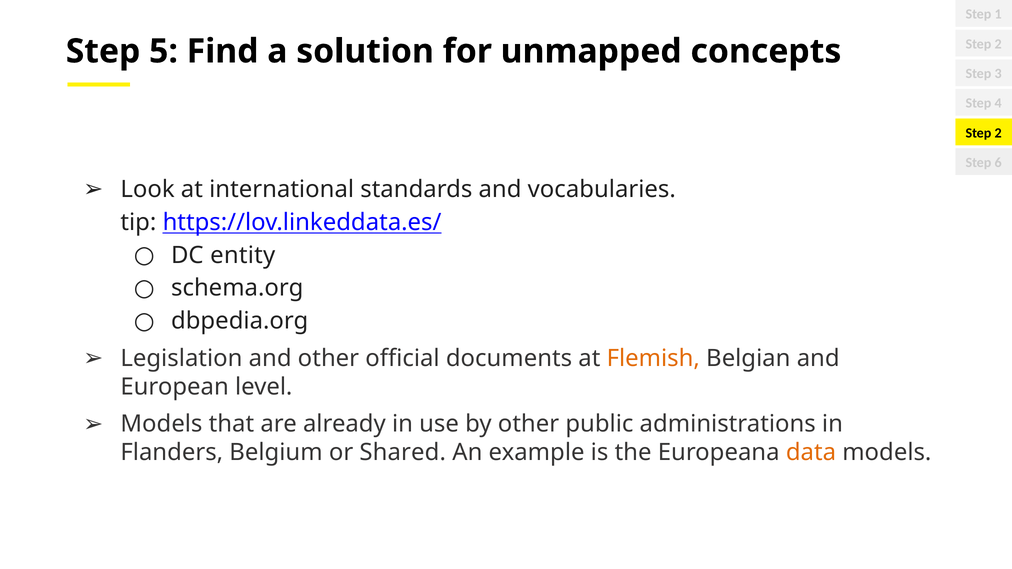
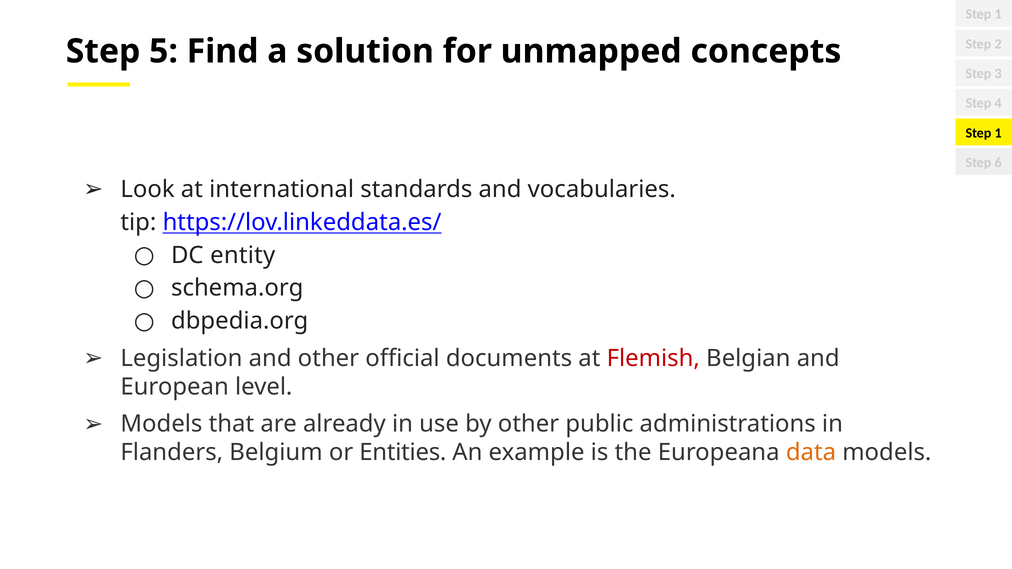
2: 2 -> 1 (998, 133)
Flemish colour: orange -> red (653, 358)
Shared: Shared -> Entities (403, 453)
